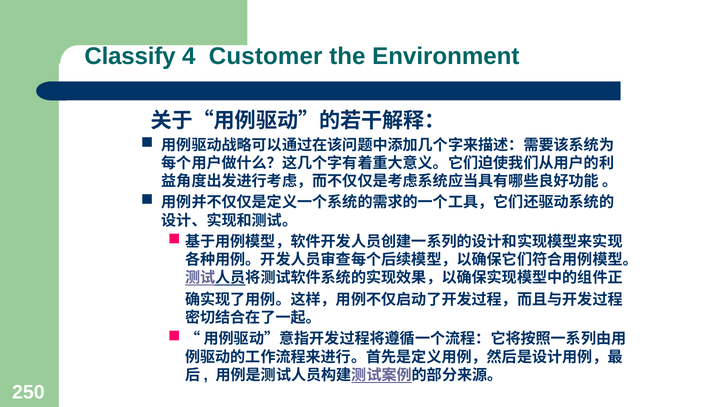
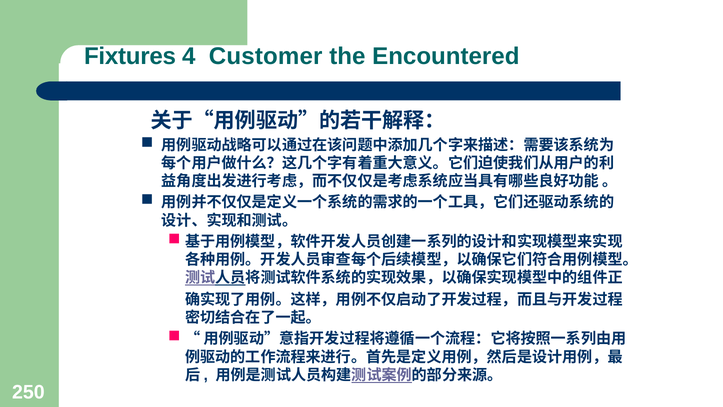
Classify: Classify -> Fixtures (130, 56)
Environment: Environment -> Encountered (446, 56)
